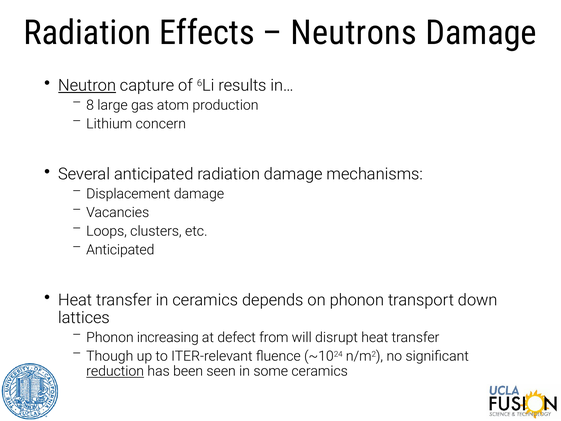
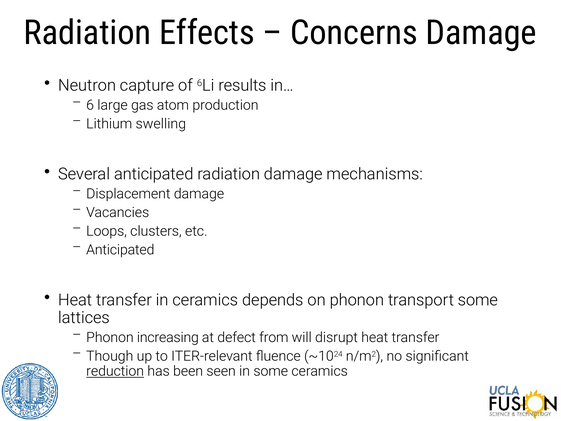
Neutrons: Neutrons -> Concerns (354, 33)
Neutron underline: present -> none (87, 86)
8: 8 -> 6 (90, 105)
concern: concern -> swelling (161, 124)
transport down: down -> some (478, 300)
